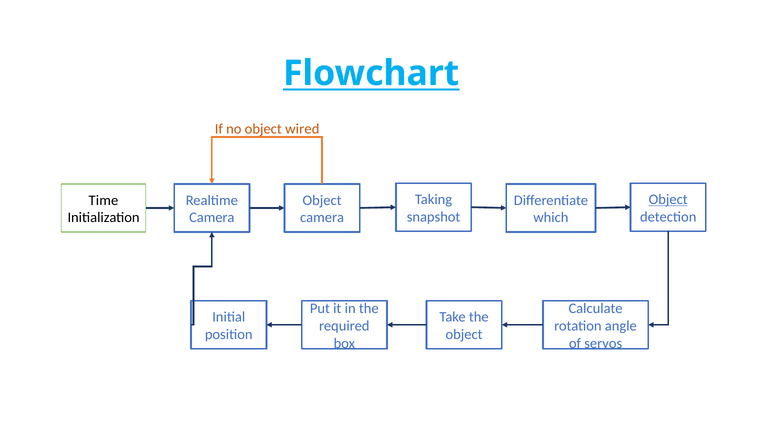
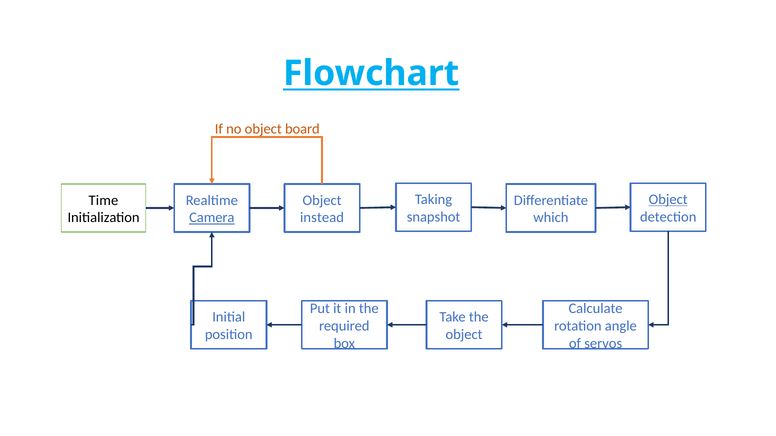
wired: wired -> board (302, 129)
Camera underline: none -> present (212, 218)
camera: camera -> instead (322, 218)
